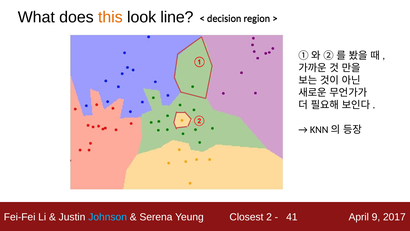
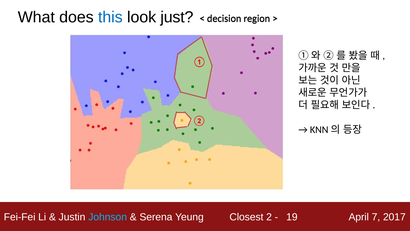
this colour: orange -> blue (110, 17)
line: line -> just (177, 17)
41: 41 -> 19 (292, 217)
9: 9 -> 7 (376, 217)
